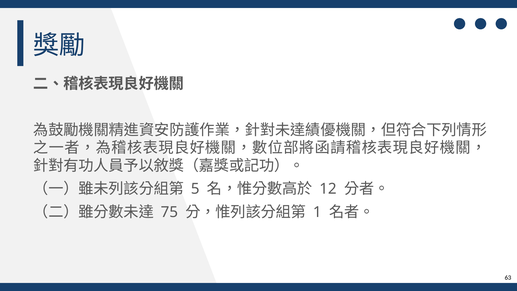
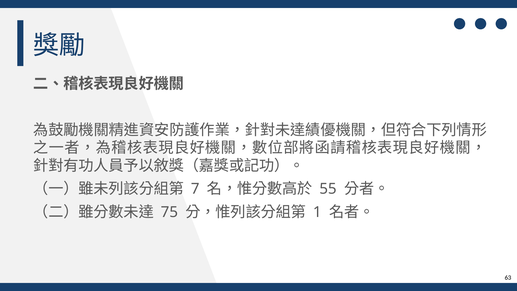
5: 5 -> 7 (195, 189)
12: 12 -> 55 (328, 189)
